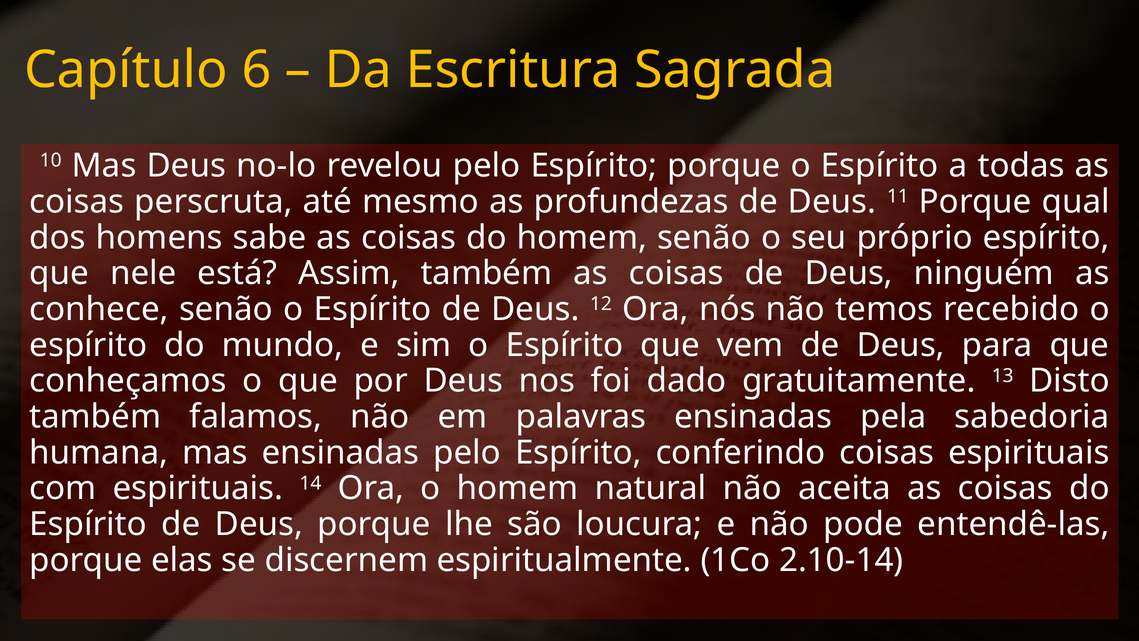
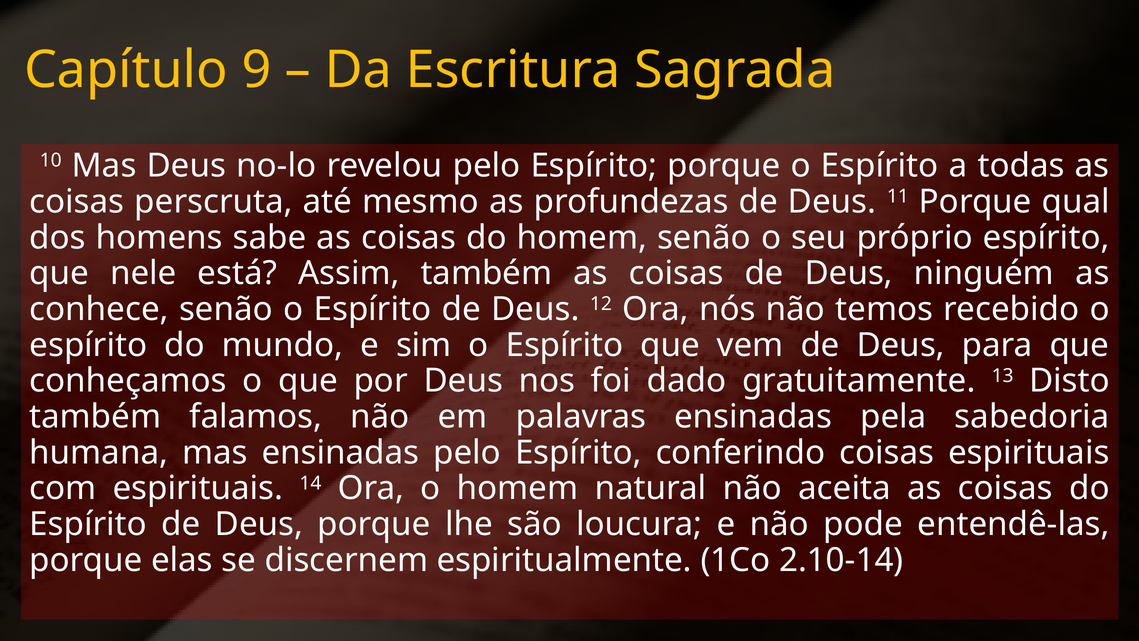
6: 6 -> 9 (256, 70)
